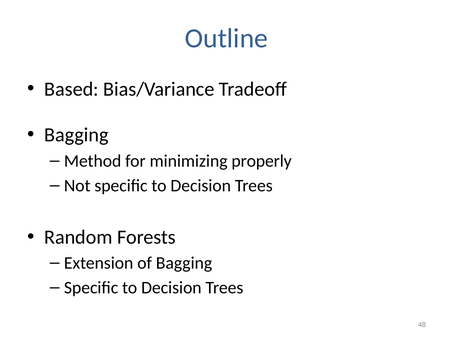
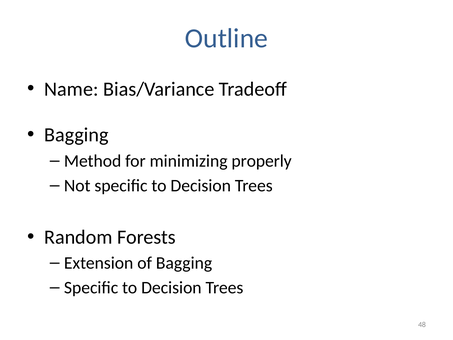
Based: Based -> Name (71, 89)
